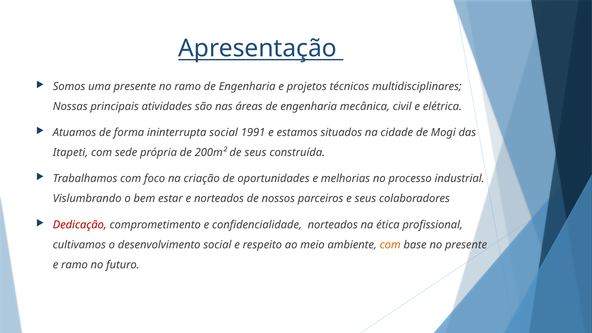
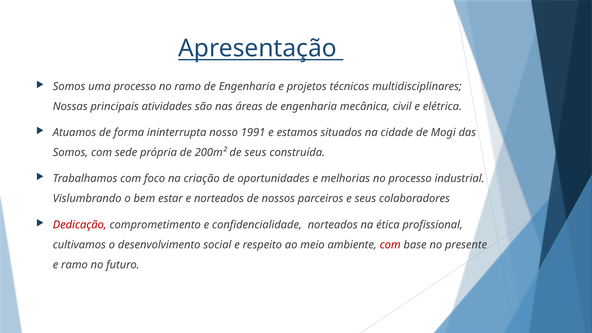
uma presente: presente -> processo (135, 86)
ininterrupta social: social -> nosso (224, 133)
Itapeti: Itapeti -> Somos (71, 152)
com colour: orange -> red (390, 245)
